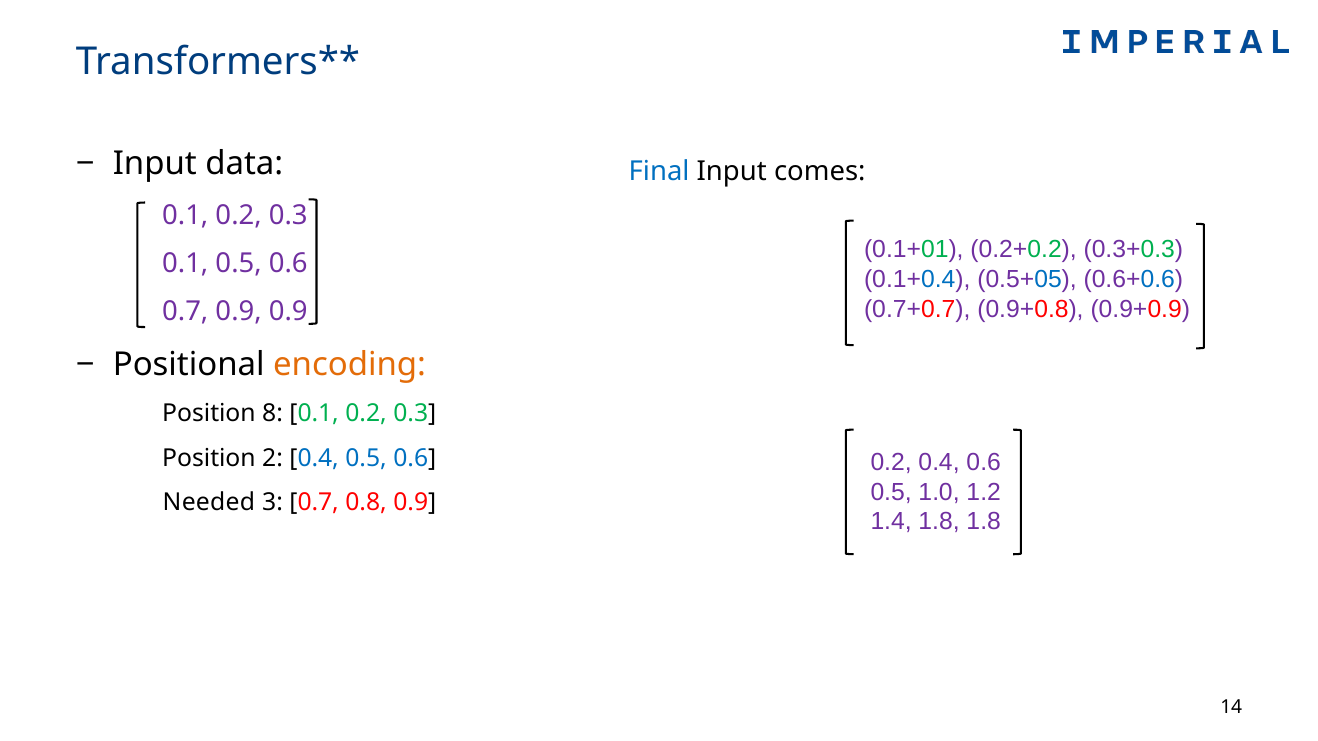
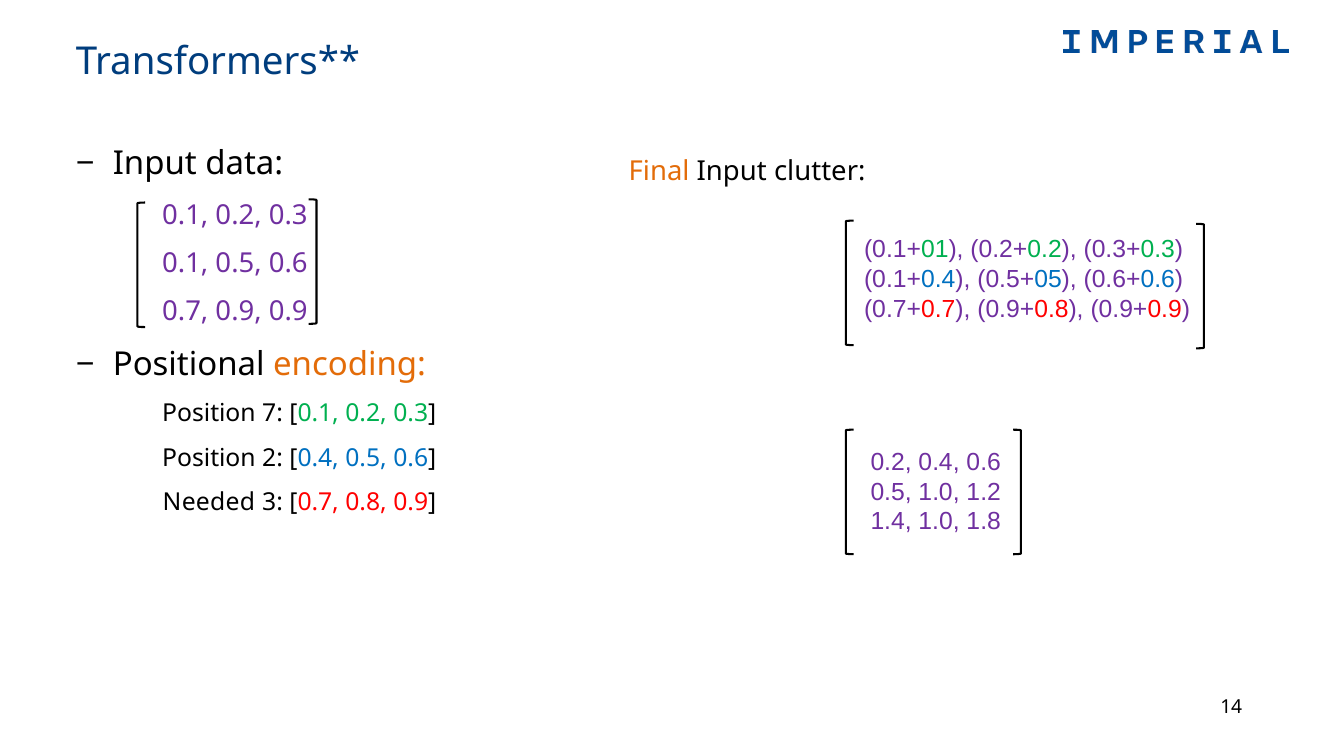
Final colour: blue -> orange (659, 171)
comes: comes -> clutter (820, 171)
8: 8 -> 7 (273, 414)
1.4 1.8: 1.8 -> 1.0 (939, 522)
